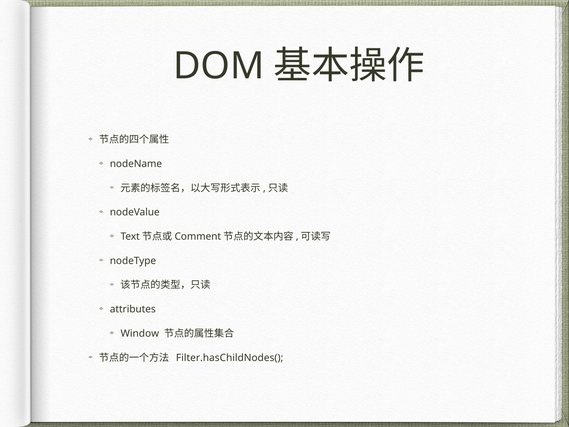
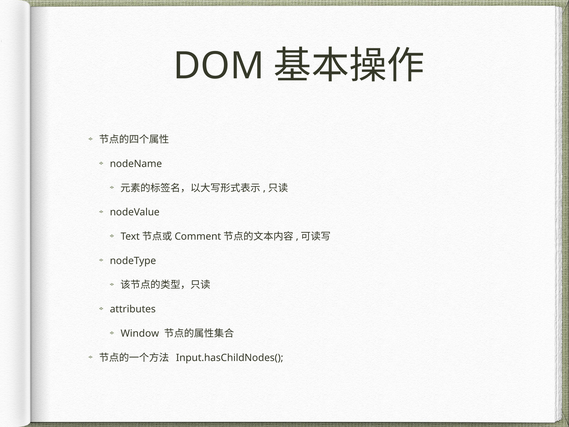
Filter.hasChildNodes(: Filter.hasChildNodes( -> Input.hasChildNodes( (230, 358)
